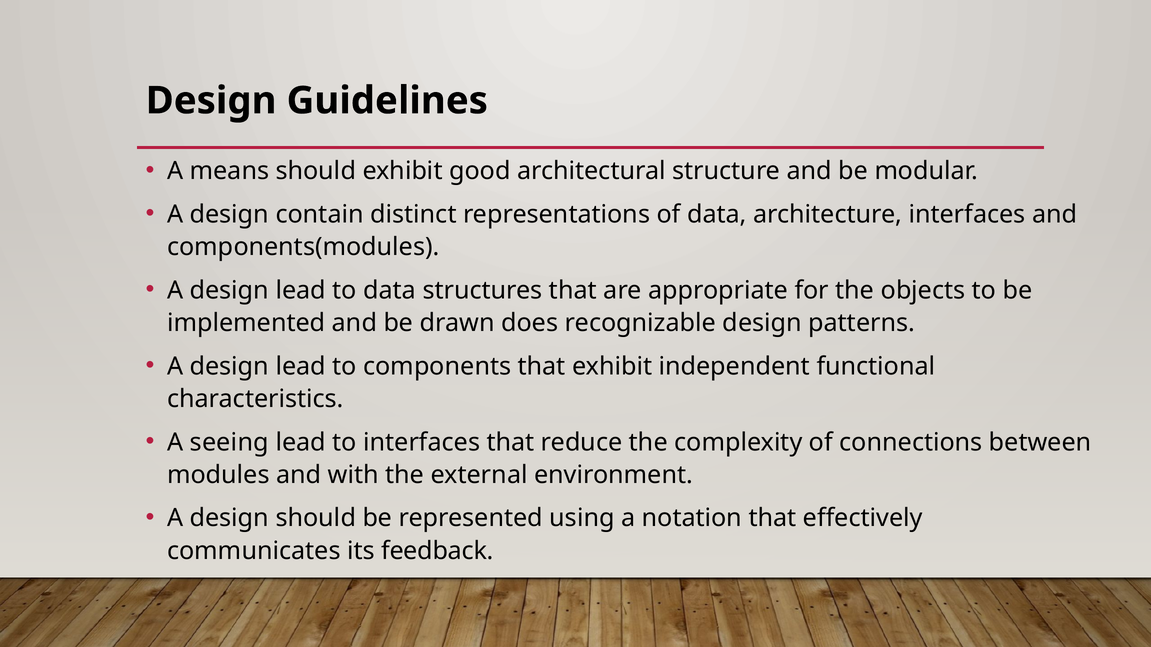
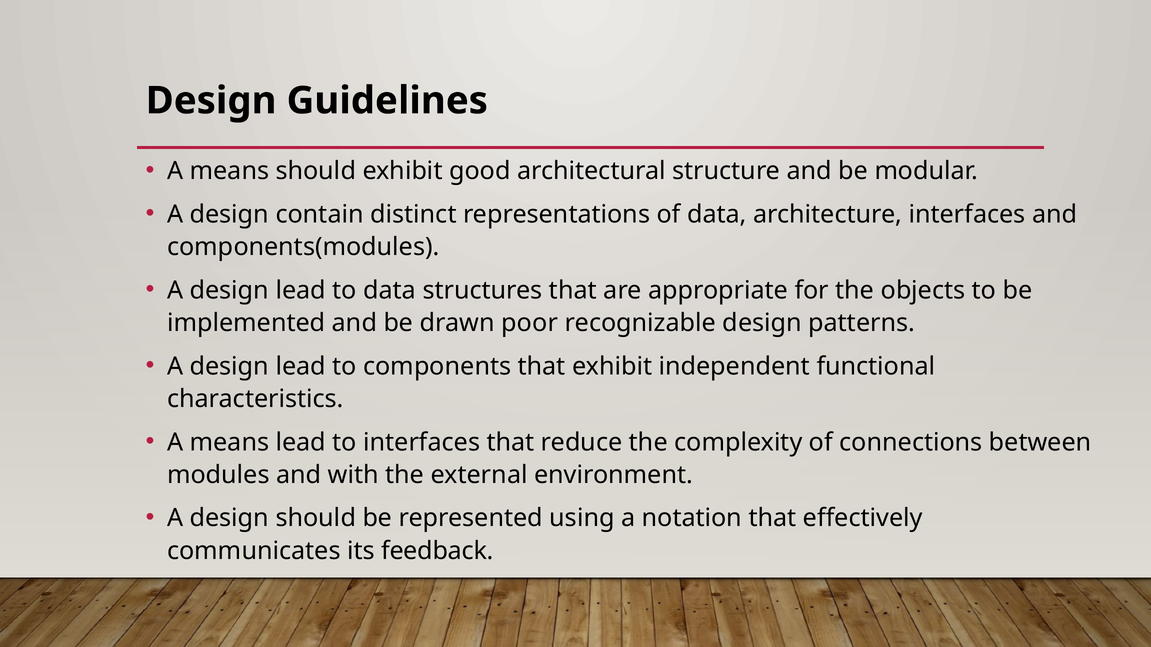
does: does -> poor (530, 323)
seeing: seeing -> means (229, 443)
